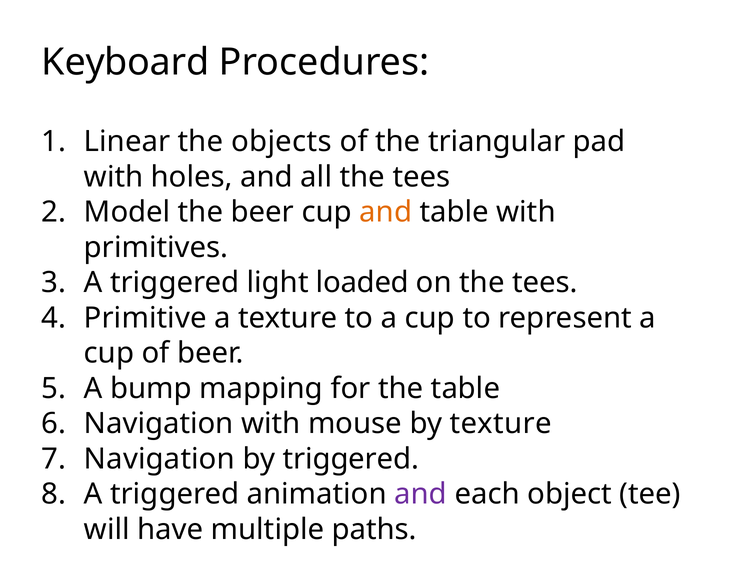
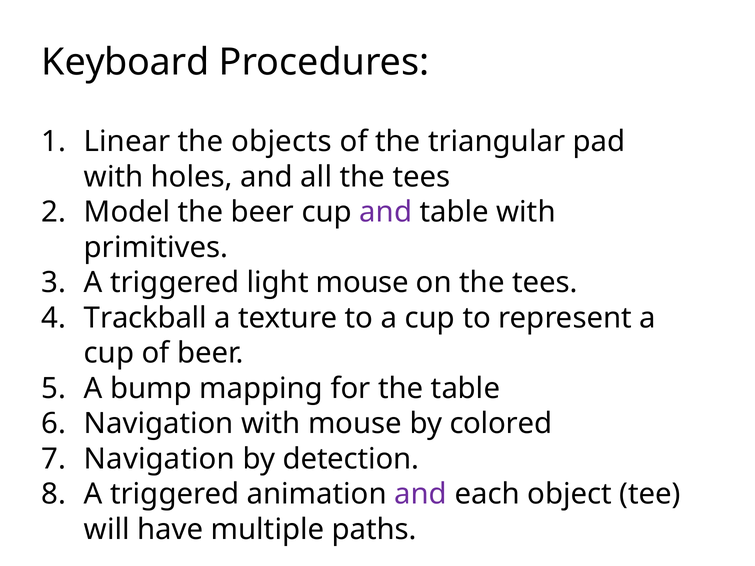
and colour: orange -> purple (386, 212)
light loaded: loaded -> mouse (362, 283)
Primitive: Primitive -> Trackball (145, 318)
by texture: texture -> colored (501, 424)
by triggered: triggered -> detection (351, 459)
